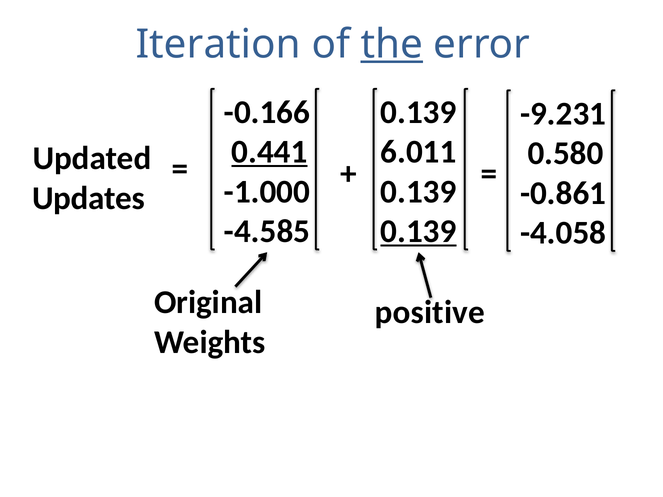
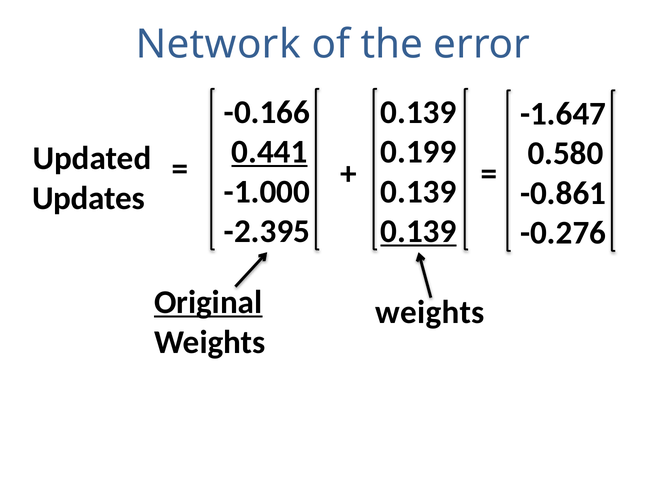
Iteration: Iteration -> Network (218, 45)
the underline: present -> none (392, 45)
-9.231: -9.231 -> -1.647 (563, 114)
6.011: 6.011 -> 0.199 (418, 152)
-4.585: -4.585 -> -2.395 (267, 232)
-4.058: -4.058 -> -0.276 (563, 233)
Original underline: none -> present (208, 303)
positive: positive -> weights (430, 312)
